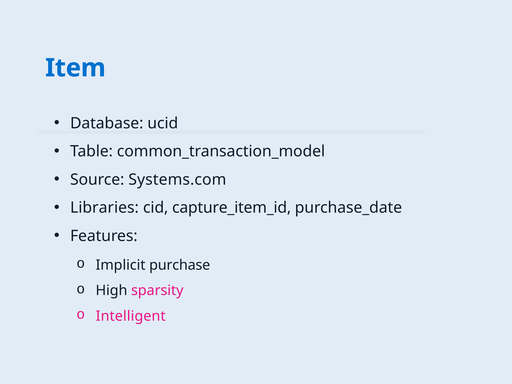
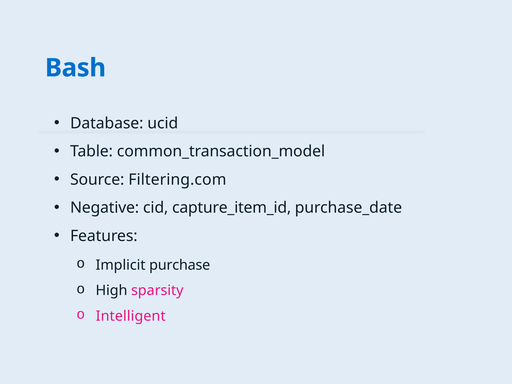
Item: Item -> Bash (75, 68)
Systems.com: Systems.com -> Filtering.com (177, 180)
Libraries: Libraries -> Negative (105, 208)
